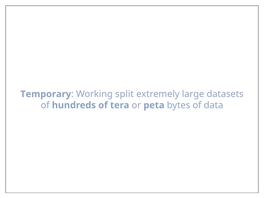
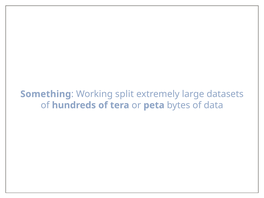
Temporary: Temporary -> Something (46, 94)
